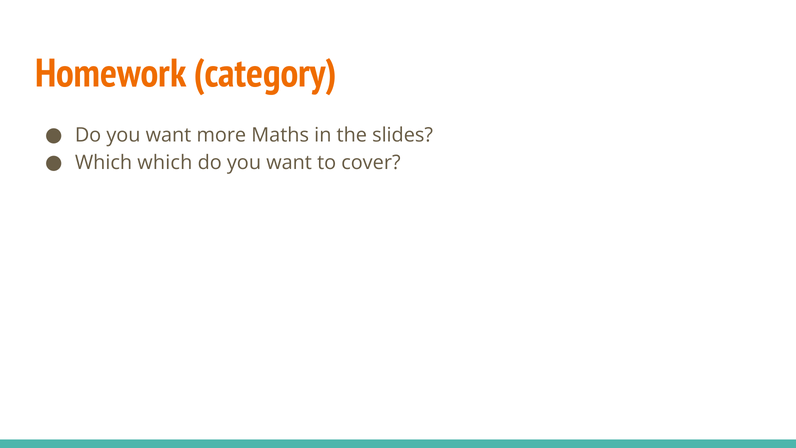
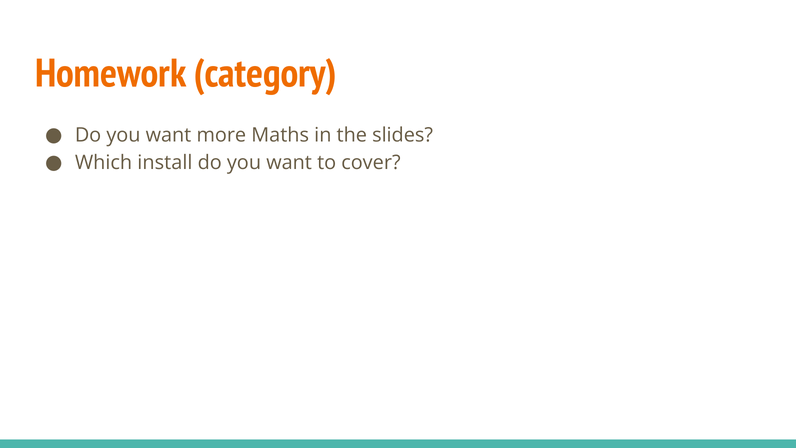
Which which: which -> install (165, 163)
